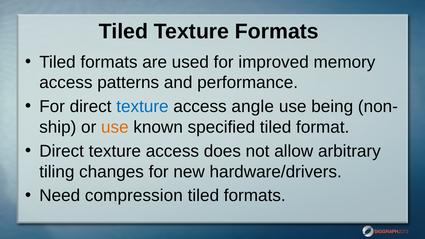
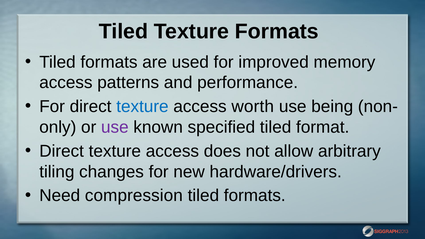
angle: angle -> worth (253, 107)
ship: ship -> only (58, 127)
use colour: orange -> purple (115, 127)
